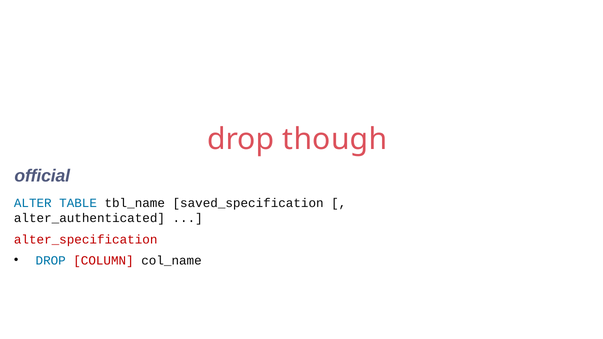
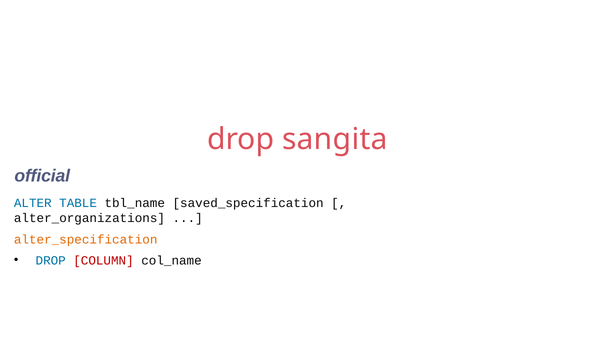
though: though -> sangita (335, 139)
alter_authenticated: alter_authenticated -> alter_organizations (89, 218)
alter_specification colour: red -> orange (86, 239)
